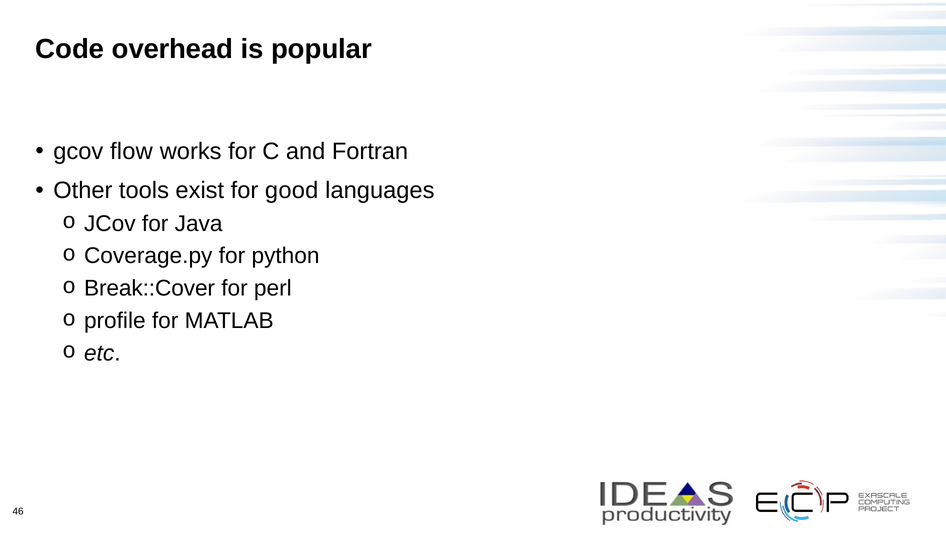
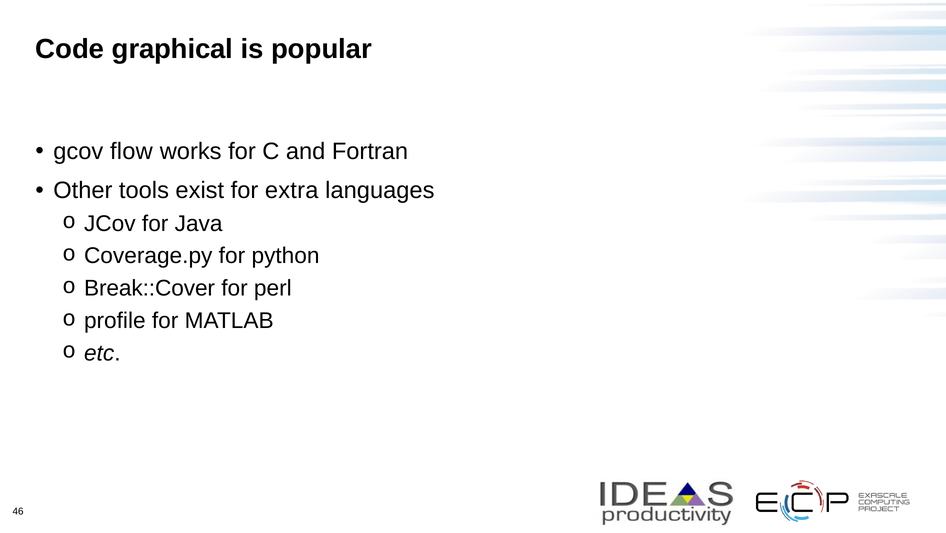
overhead: overhead -> graphical (172, 49)
good: good -> extra (292, 190)
